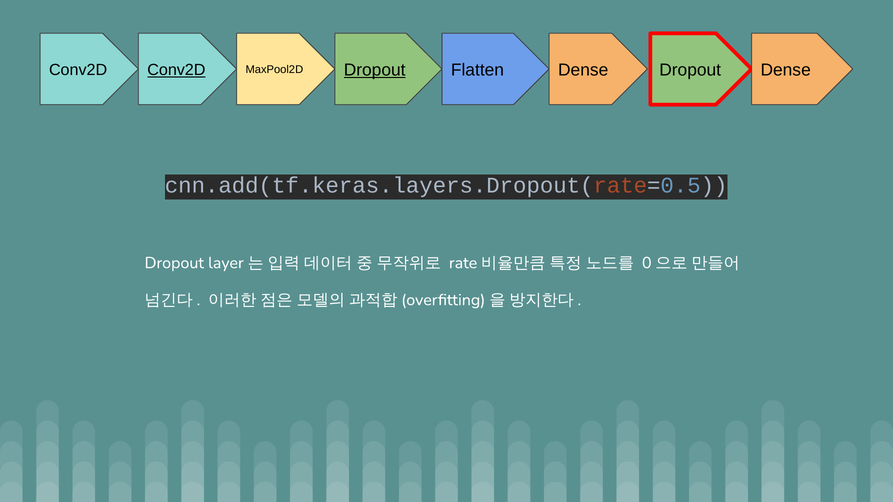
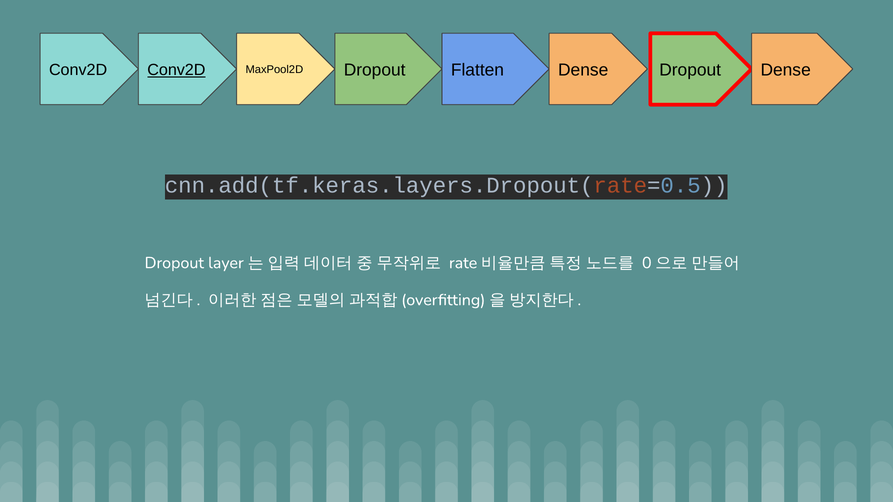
Dropout underline: present -> none (375, 70)
